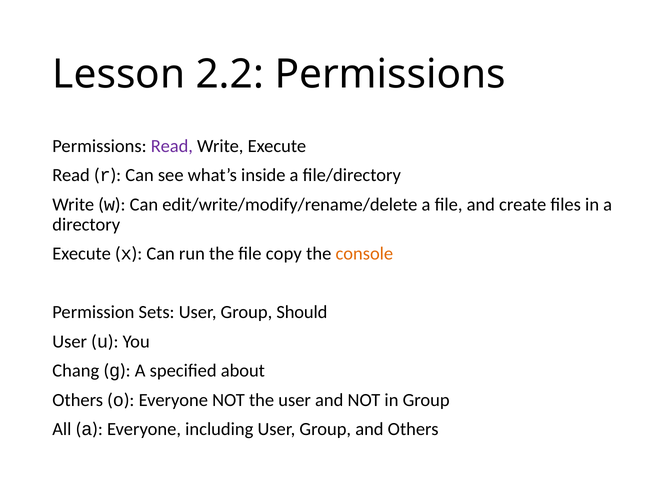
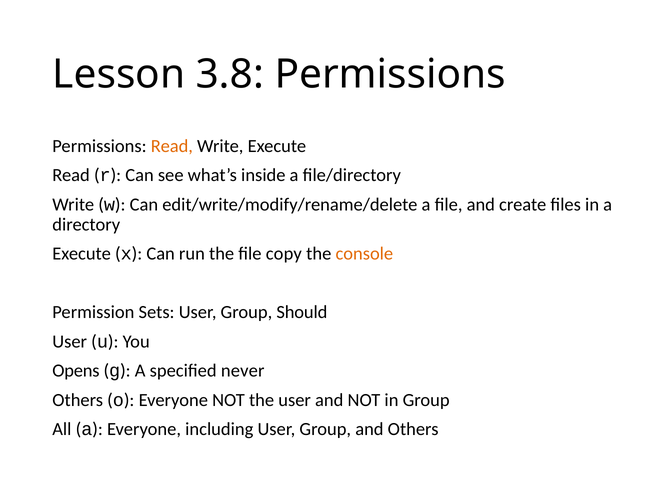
2.2: 2.2 -> 3.8 (230, 74)
Read colour: purple -> orange (172, 146)
Chang: Chang -> Opens (76, 370)
about: about -> never (243, 370)
